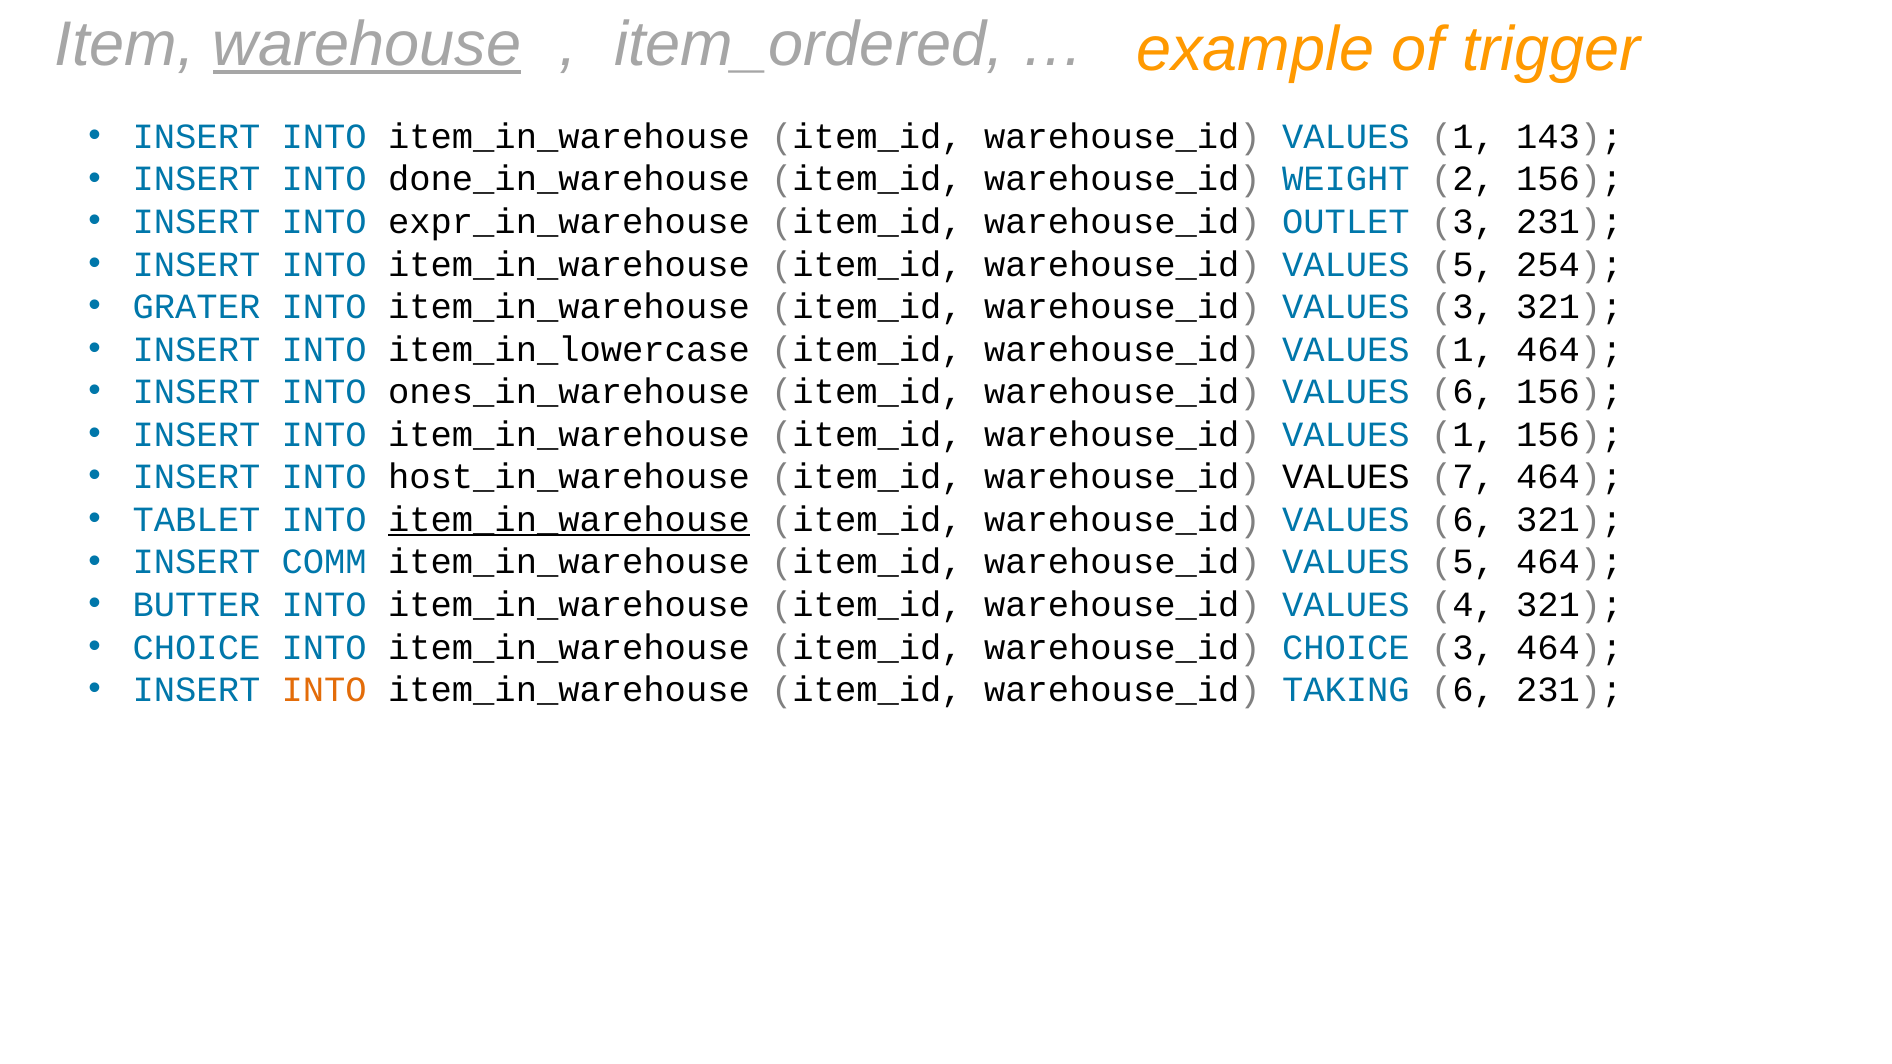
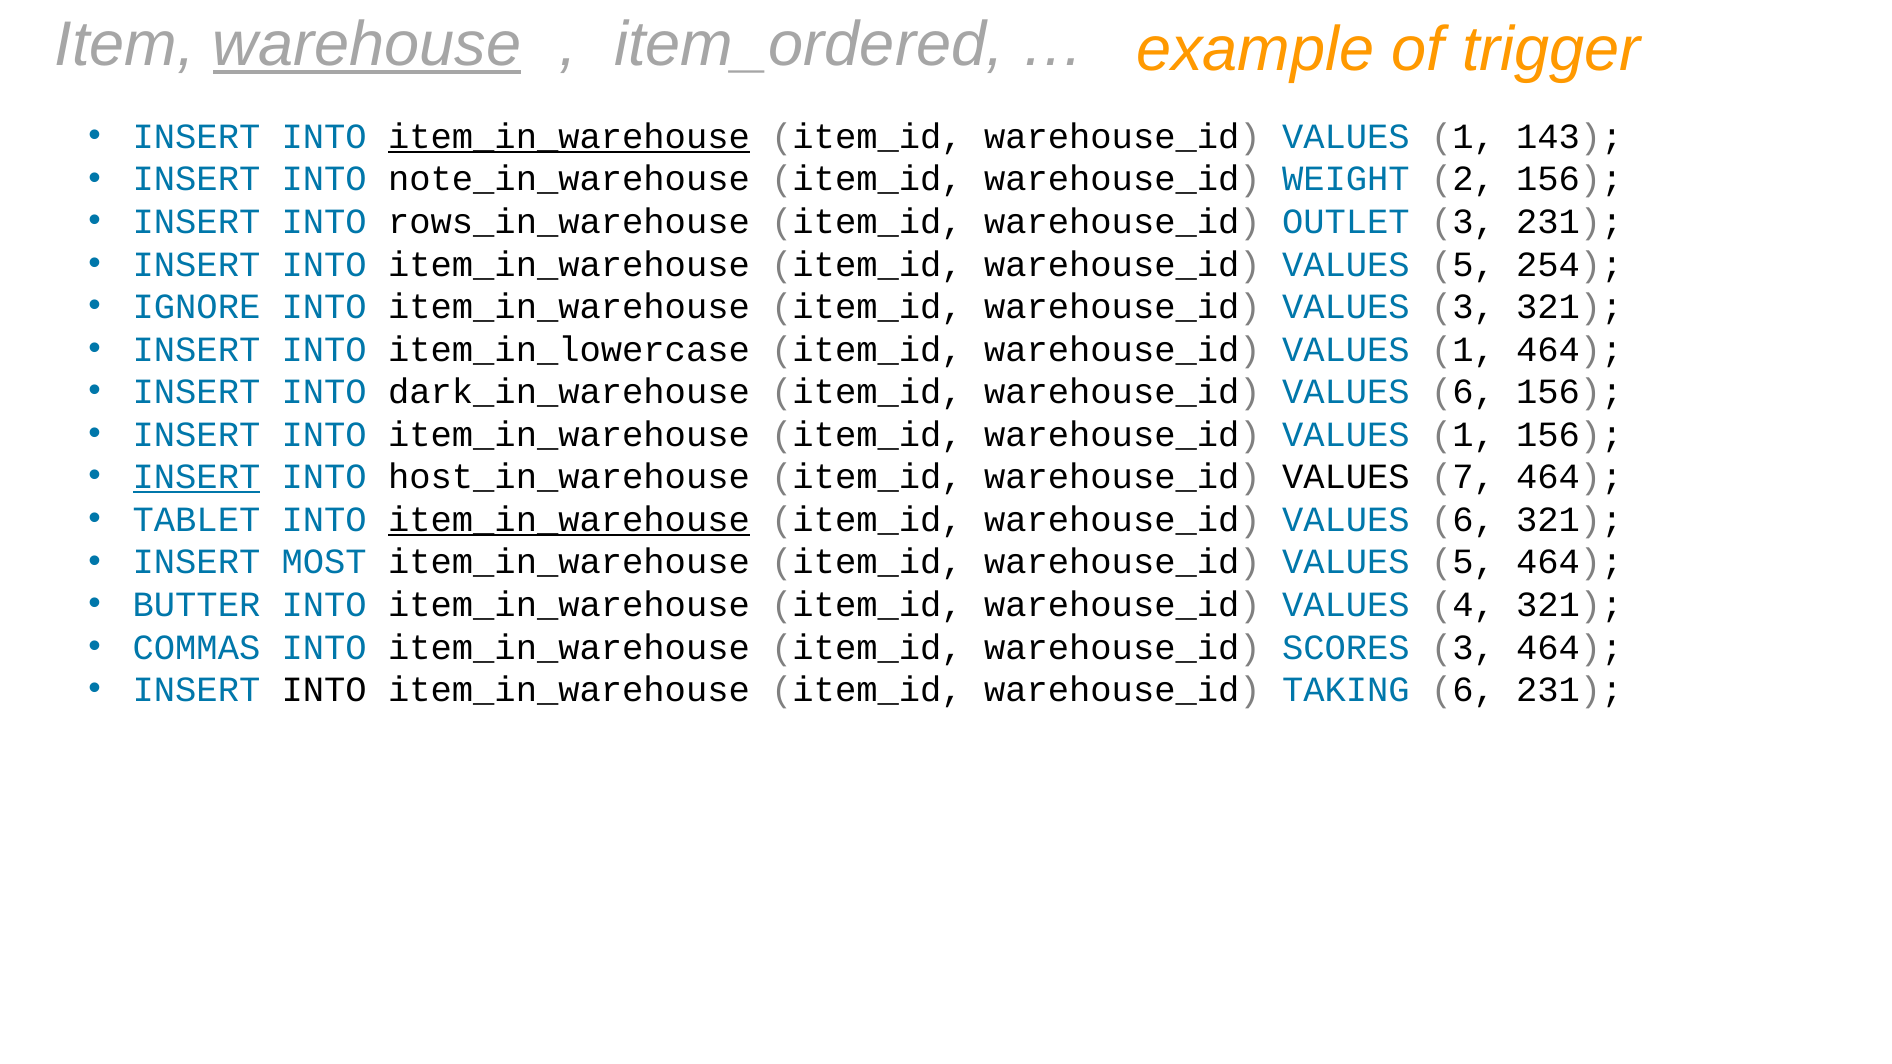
item_in_warehouse underline: none -> present (569, 137)
done_in_warehouse: done_in_warehouse -> note_in_warehouse (569, 179)
expr_in_warehouse: expr_in_warehouse -> rows_in_warehouse (569, 222)
GRATER: GRATER -> IGNORE (196, 307)
ones_in_warehouse: ones_in_warehouse -> dark_in_warehouse (569, 392)
INSERT underline: none -> present (196, 477)
COMM: COMM -> MOST (324, 562)
CHOICE: CHOICE -> COMMAS (196, 648)
warehouse_id CHOICE: CHOICE -> SCORES (1346, 648)
INTO colour: orange -> black (324, 690)
